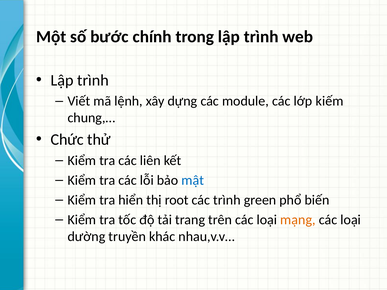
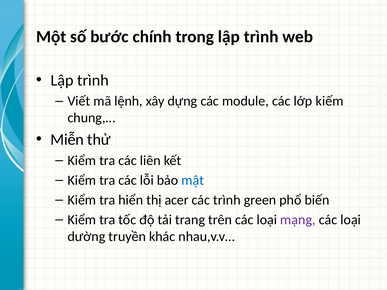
Chức: Chức -> Miễn (67, 140)
root: root -> acer (177, 200)
mạng colour: orange -> purple (298, 220)
